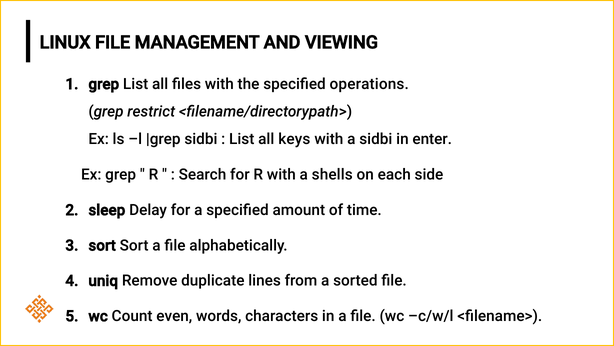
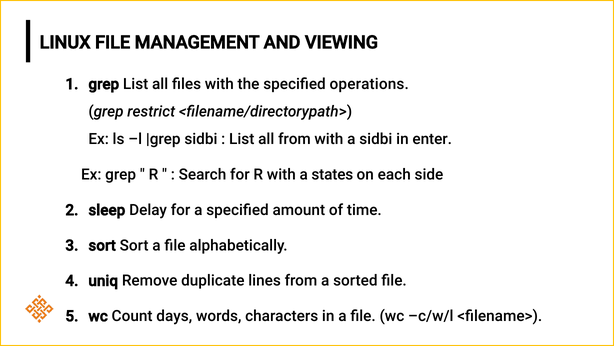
all keys: keys -> from (294, 139)
shells: shells -> states (332, 174)
even: even -> days (174, 316)
